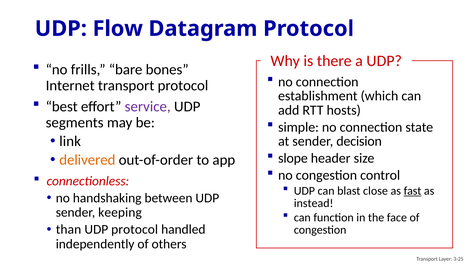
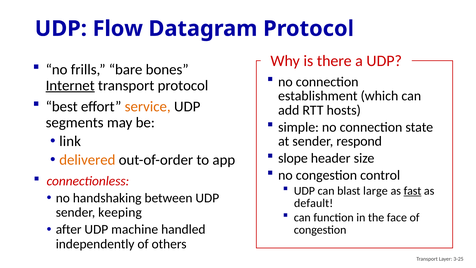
Internet underline: none -> present (70, 85)
service colour: purple -> orange (148, 106)
decision: decision -> respond (359, 141)
close: close -> large (375, 191)
instead: instead -> default (314, 203)
than: than -> after (69, 229)
UDP protocol: protocol -> machine (135, 229)
